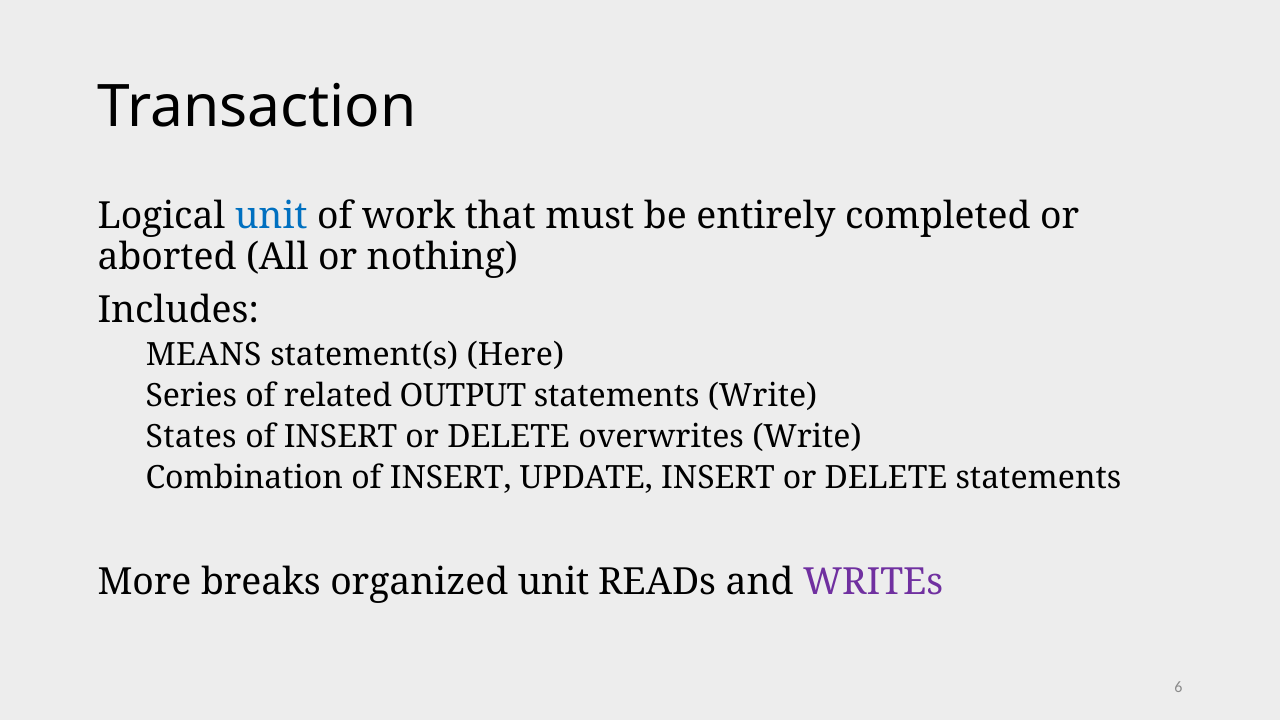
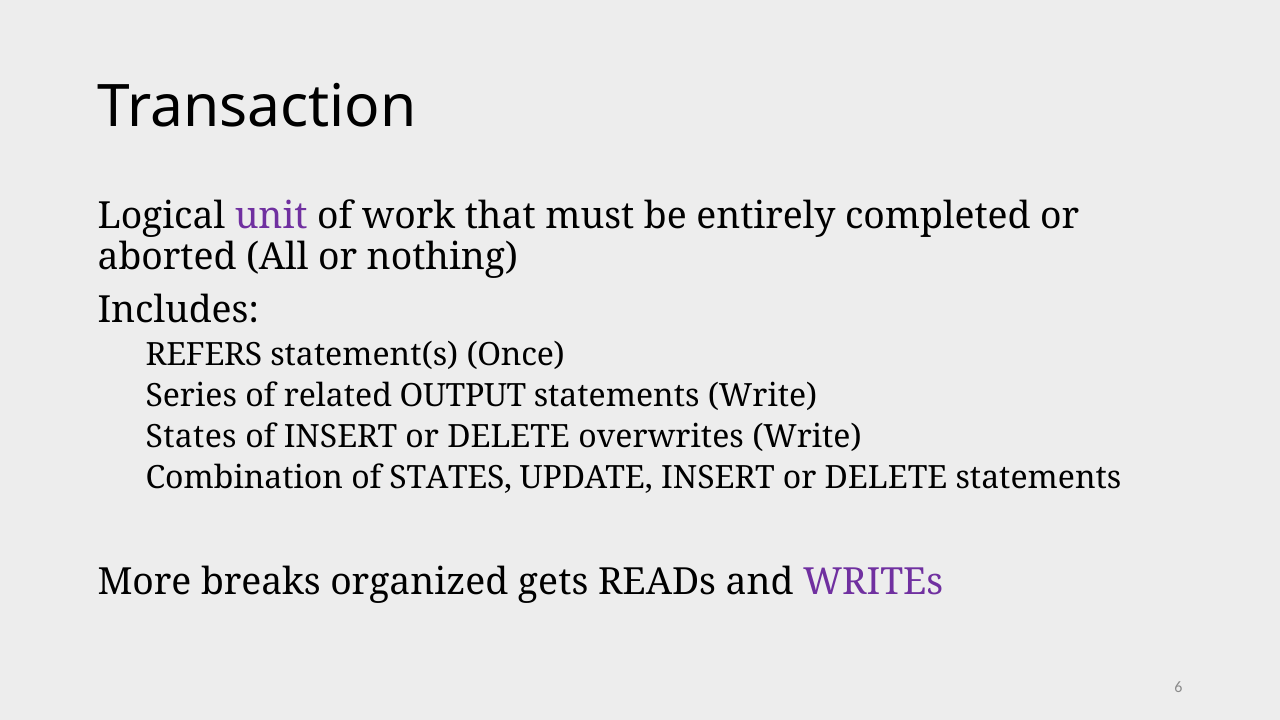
unit colour: blue -> purple (271, 216)
MEANS: MEANS -> REFERS (204, 355)
Here: Here -> Once (516, 355)
Combination of INSERT: INSERT -> STATES (451, 478)
organized unit: unit -> gets (553, 583)
